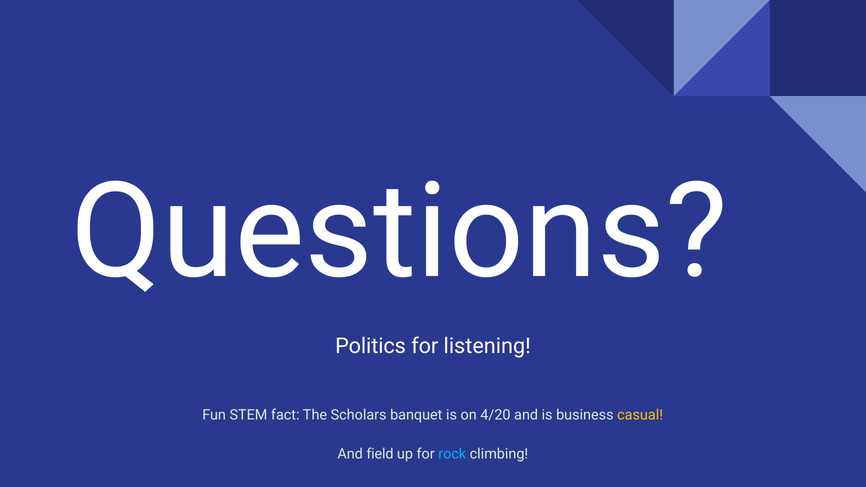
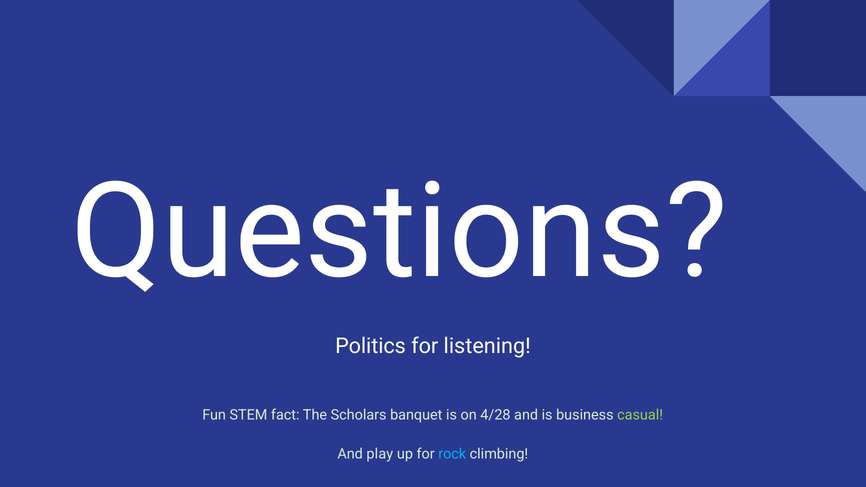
4/20: 4/20 -> 4/28 (495, 415)
casual colour: yellow -> light green (640, 415)
field: field -> play (380, 454)
